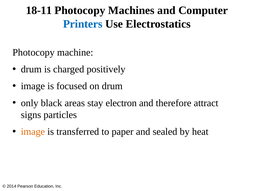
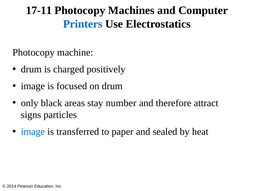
18-11: 18-11 -> 17-11 (39, 10)
electron: electron -> number (121, 103)
image colour: orange -> blue (33, 131)
